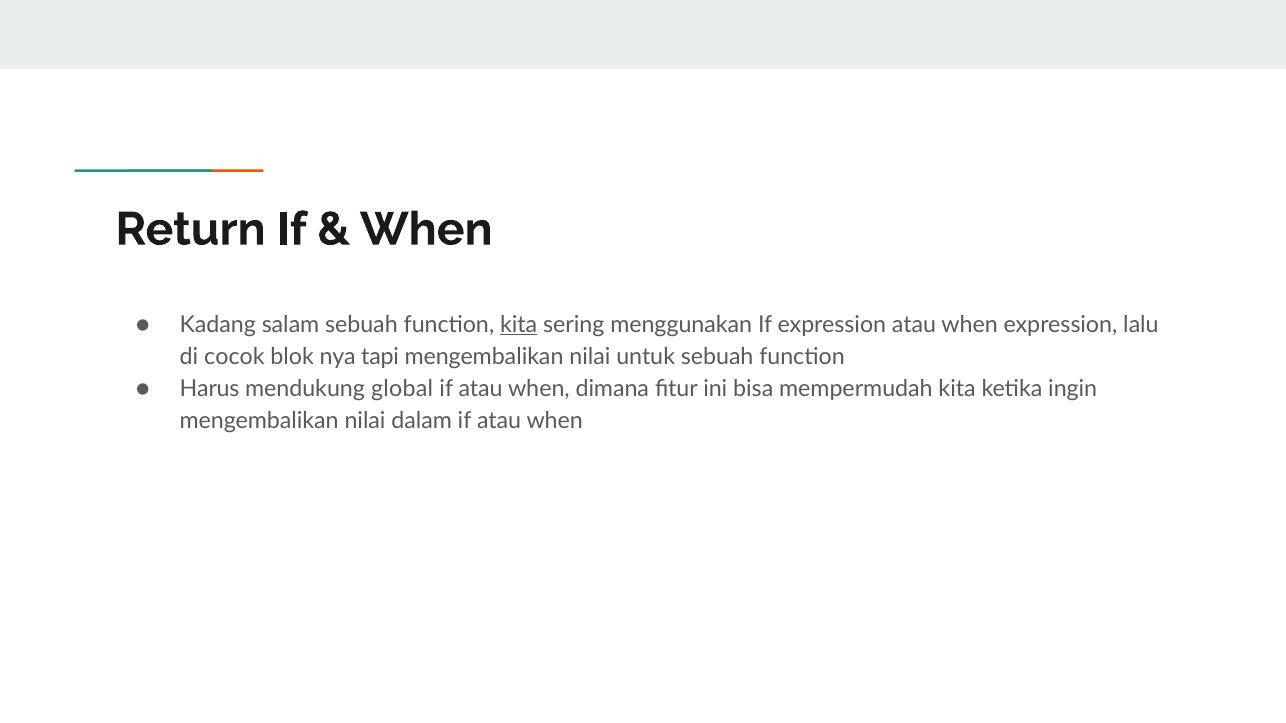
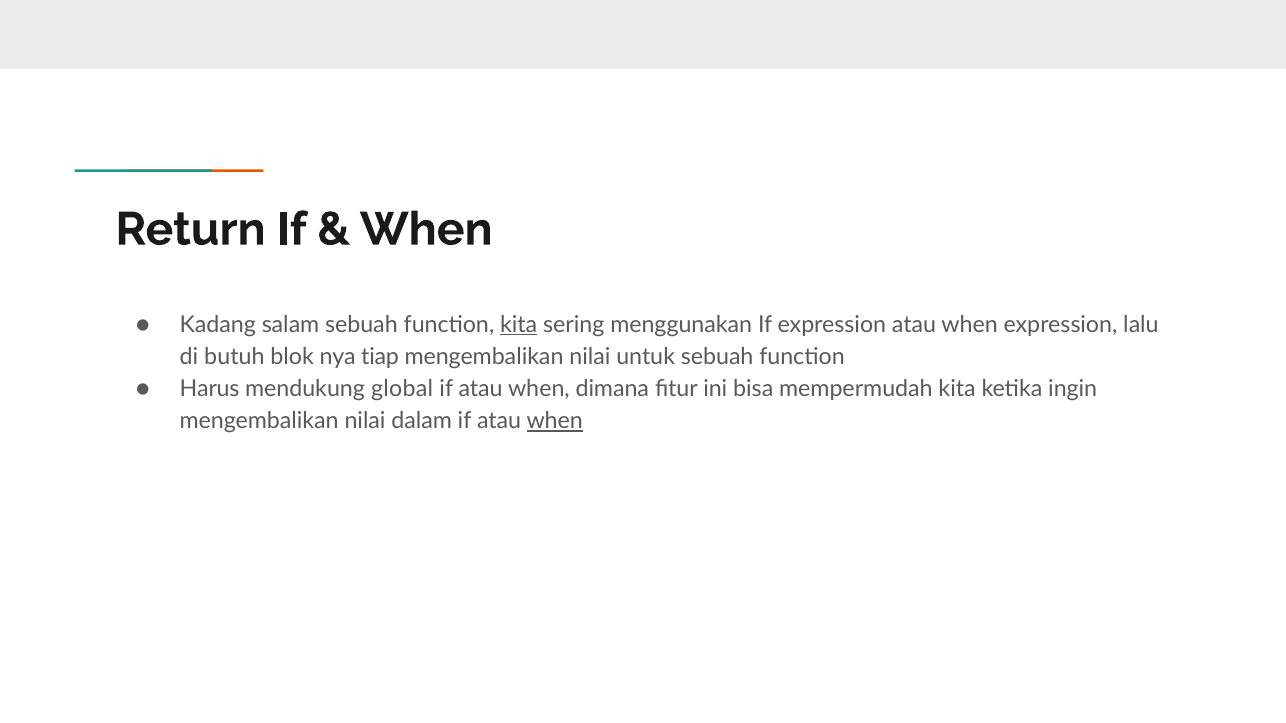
cocok: cocok -> butuh (234, 357)
tapi: tapi -> tiap (380, 357)
when underline: none -> present (555, 421)
